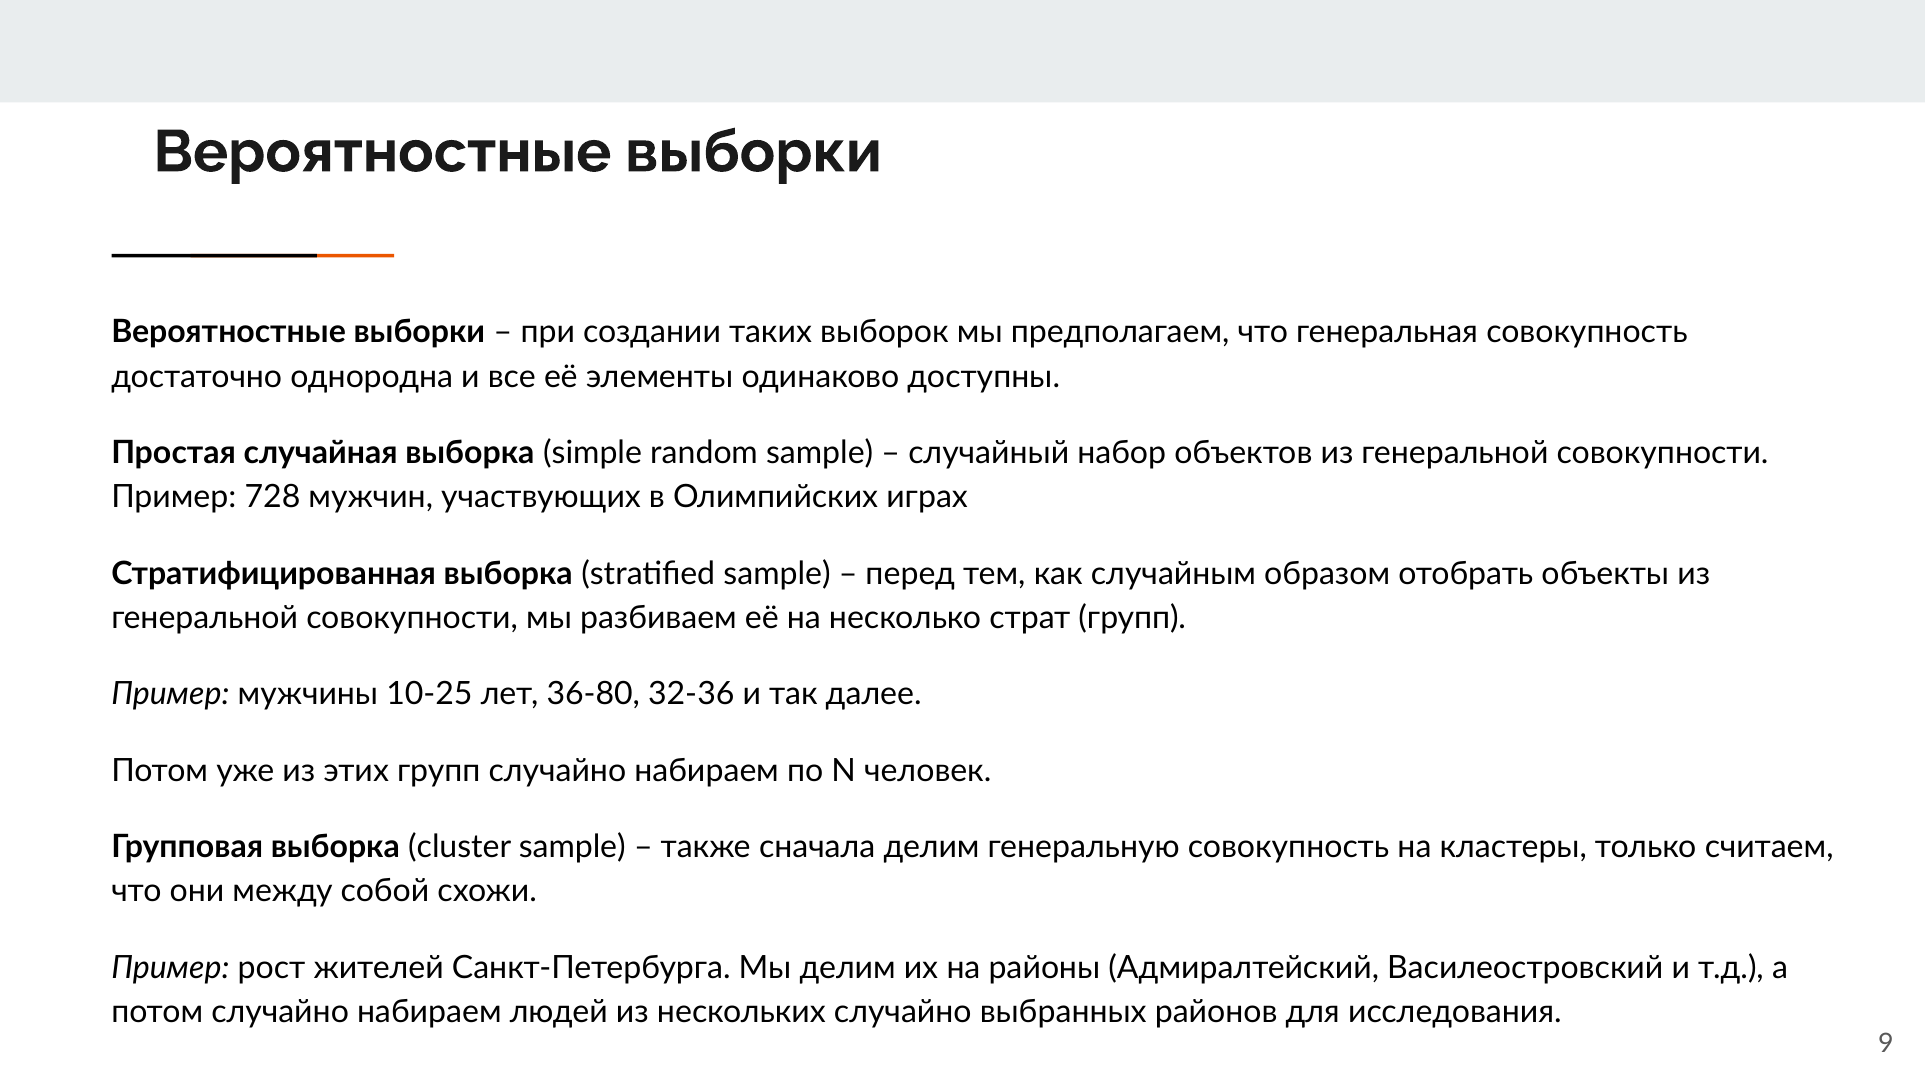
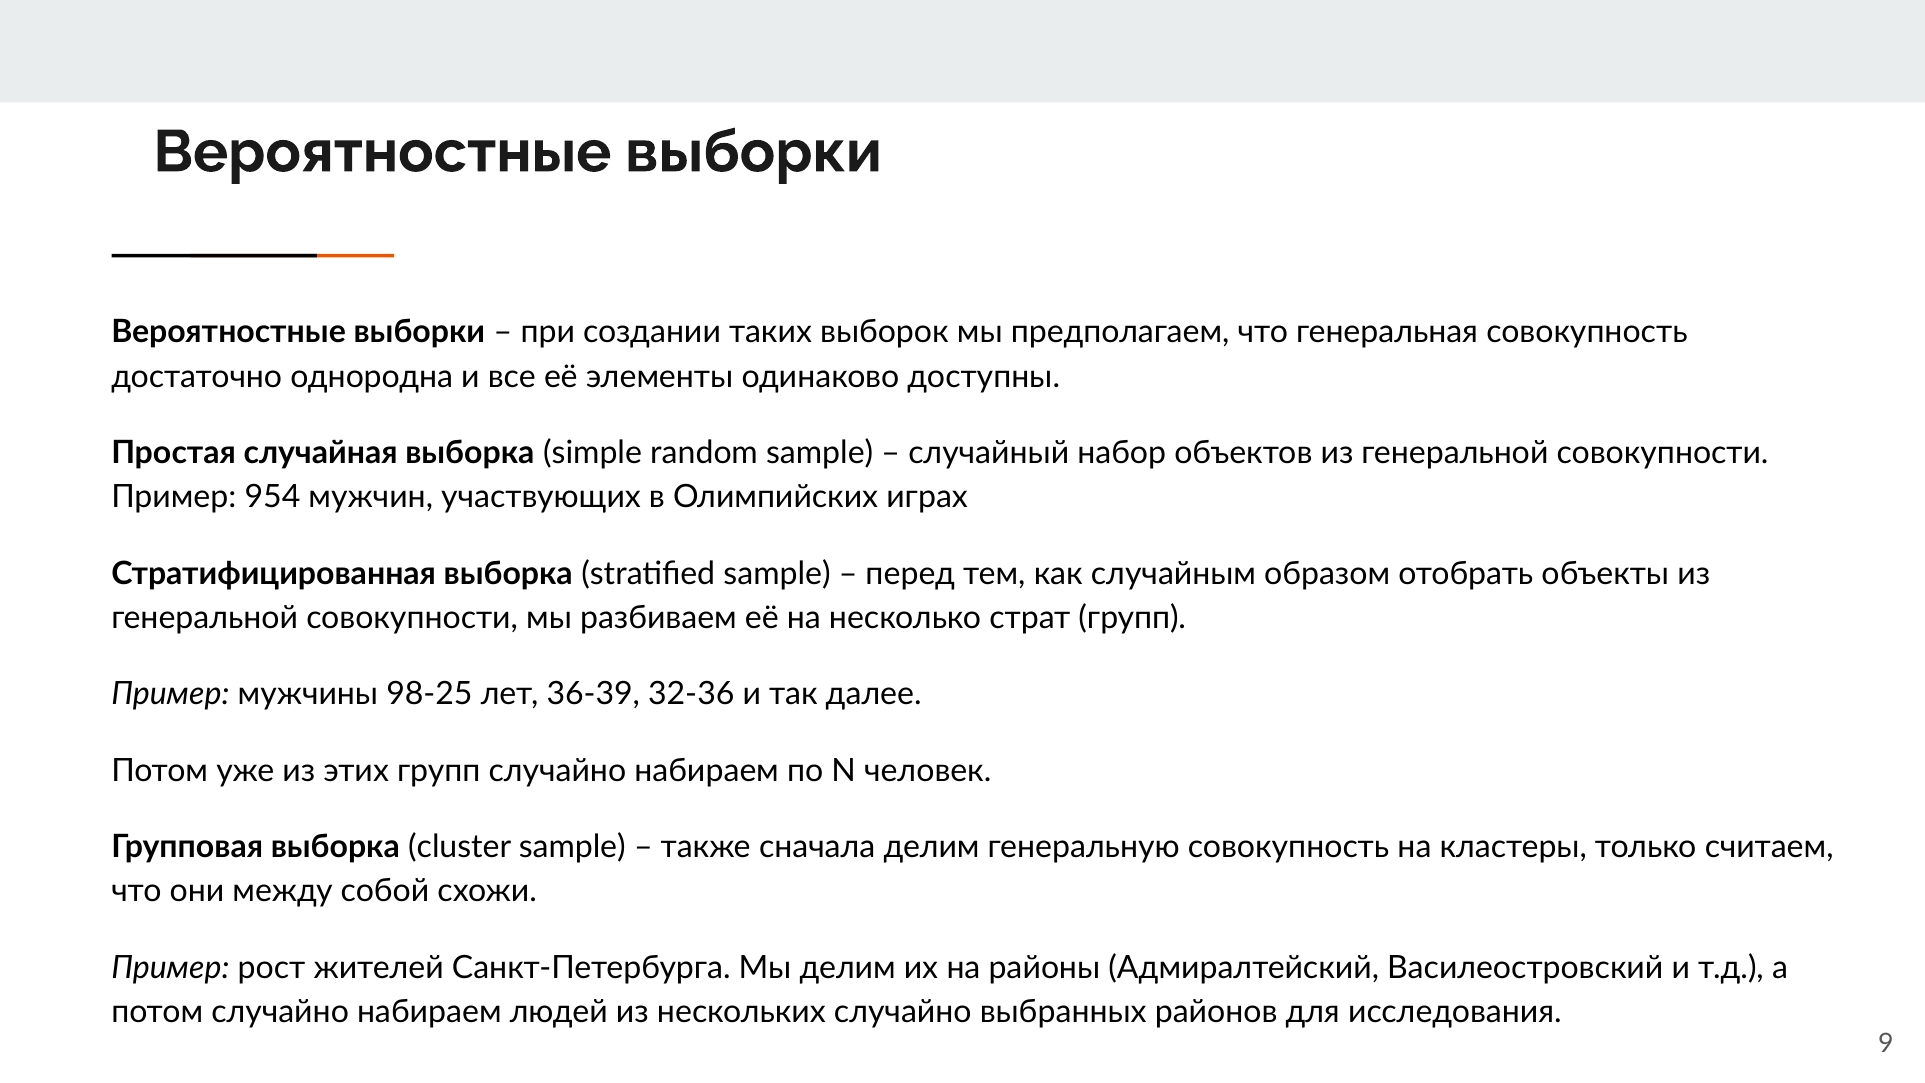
728: 728 -> 954 (272, 497)
10-25: 10-25 -> 98-25 (429, 694)
36-80: 36-80 -> 36-39 (593, 694)
